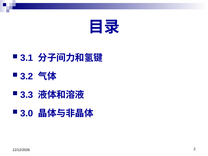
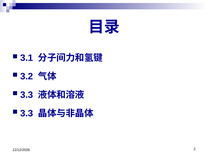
3.0: 3.0 -> 3.3 (27, 113)
